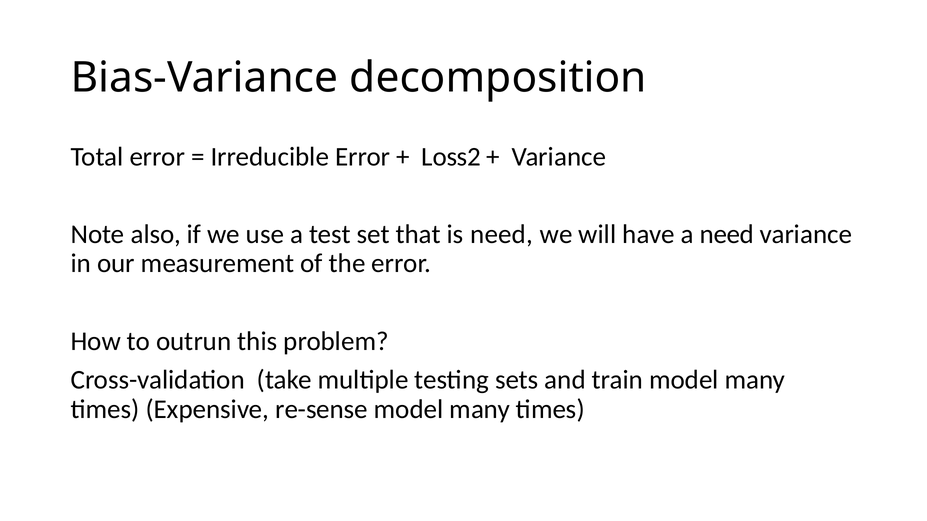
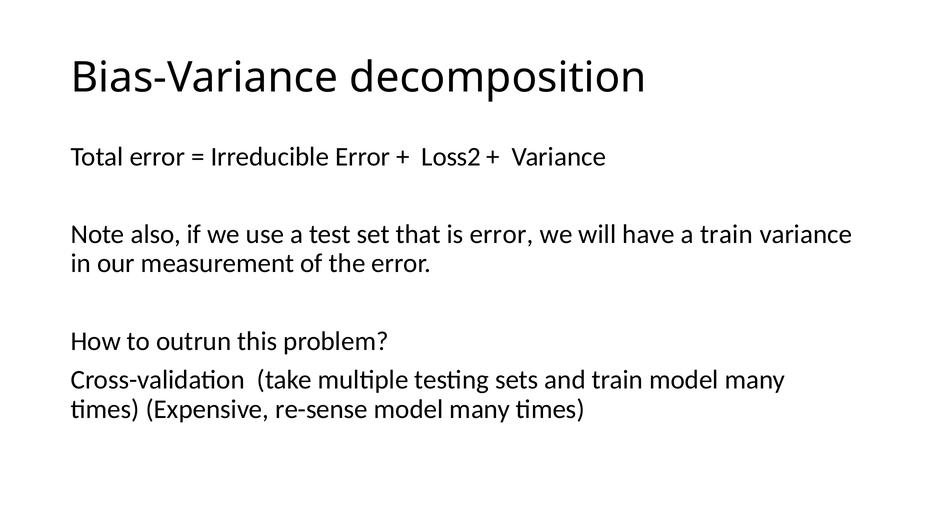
is need: need -> error (502, 234)
a need: need -> train (727, 234)
